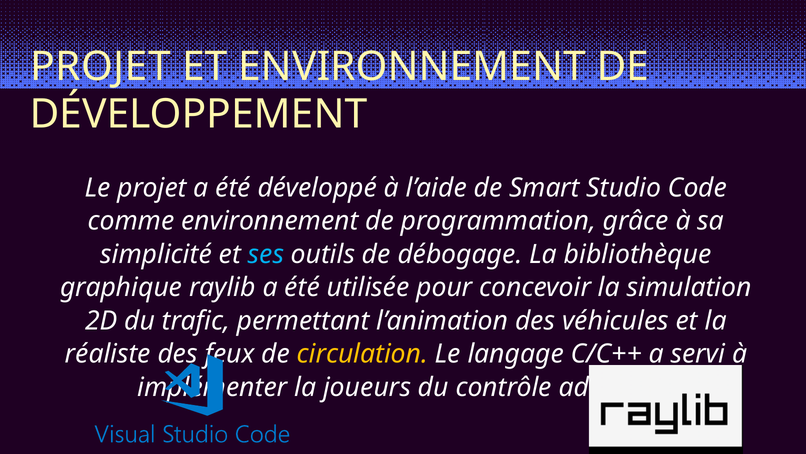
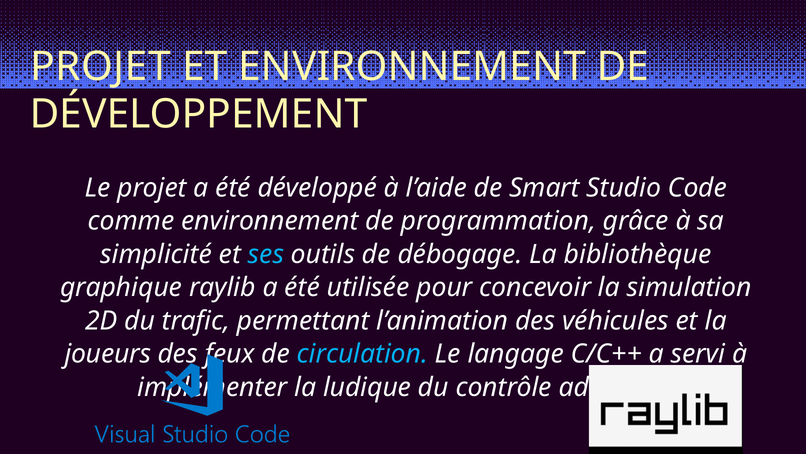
réaliste: réaliste -> joueurs (108, 354)
circulation colour: yellow -> light blue (362, 354)
joueurs: joueurs -> ludique (367, 387)
